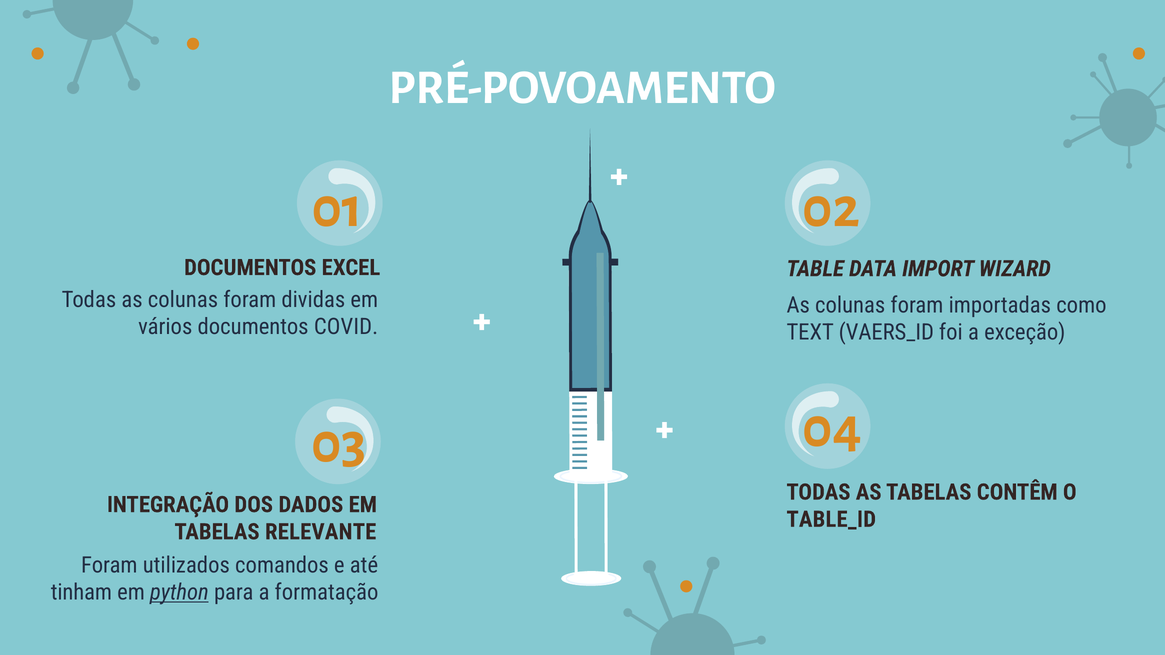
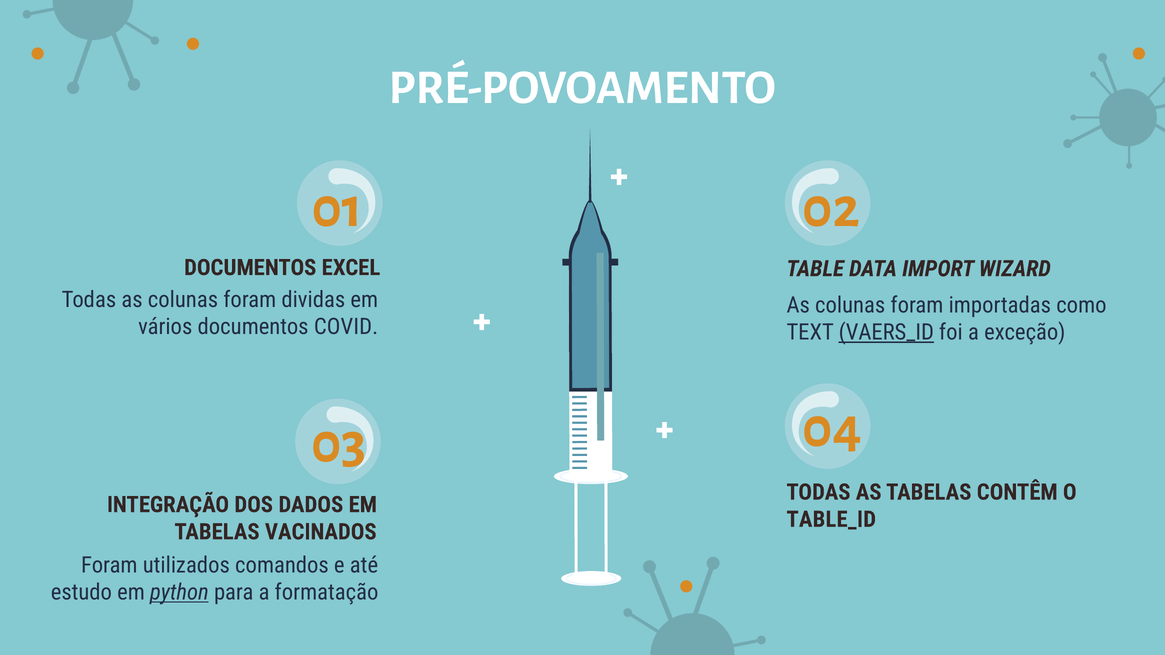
VAERS_ID underline: none -> present (886, 333)
RELEVANTE: RELEVANTE -> VACINADOS (321, 532)
tinham: tinham -> estudo (81, 593)
